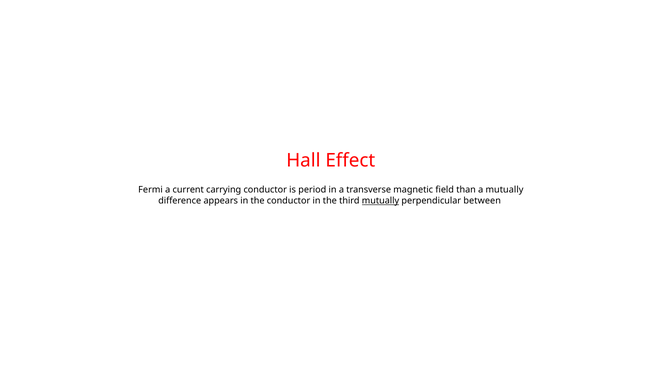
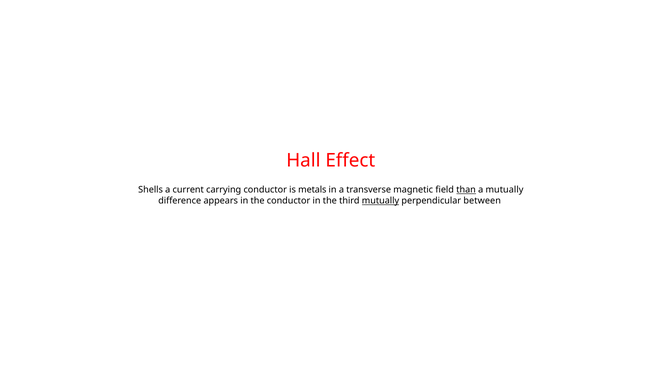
Fermi: Fermi -> Shells (151, 190)
period: period -> metals (312, 190)
than underline: none -> present (466, 190)
